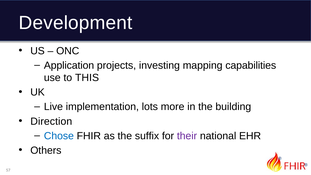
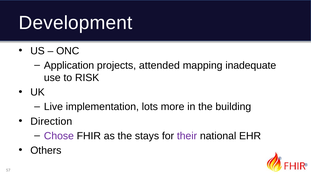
investing: investing -> attended (159, 65)
capabilities: capabilities -> inadequate (251, 65)
THIS: THIS -> RISK (87, 78)
Chose colour: blue -> purple (59, 136)
suffix: suffix -> stays (147, 136)
